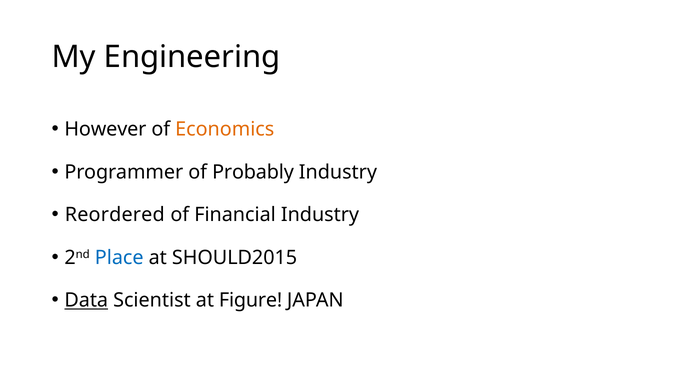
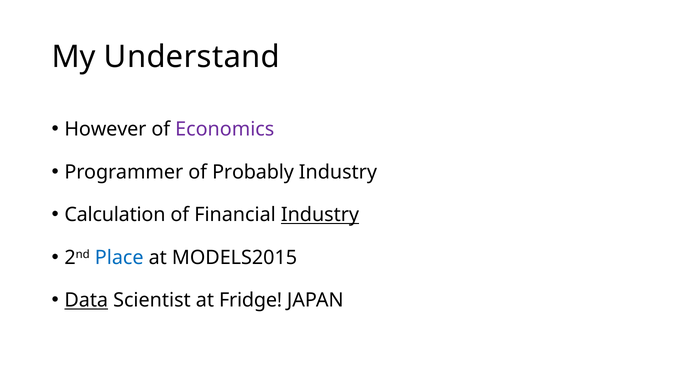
Engineering: Engineering -> Understand (192, 57)
Economics colour: orange -> purple (225, 129)
Reordered: Reordered -> Calculation (115, 215)
Industry underline: none -> present (320, 215)
SHOULD2015: SHOULD2015 -> MODELS2015 (235, 257)
Figure: Figure -> Fridge (251, 300)
